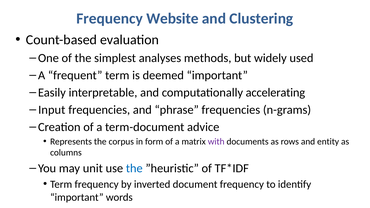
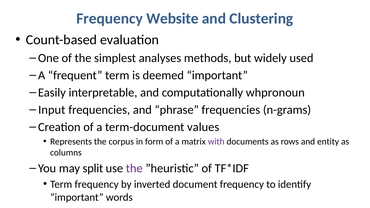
accelerating: accelerating -> whpronoun (275, 93)
advice: advice -> values (203, 127)
unit: unit -> split (93, 168)
the colour: blue -> purple (134, 168)
